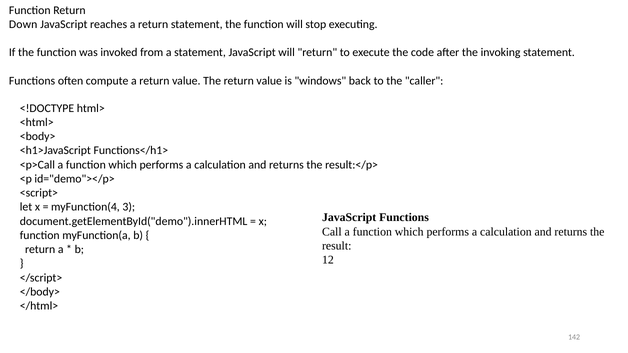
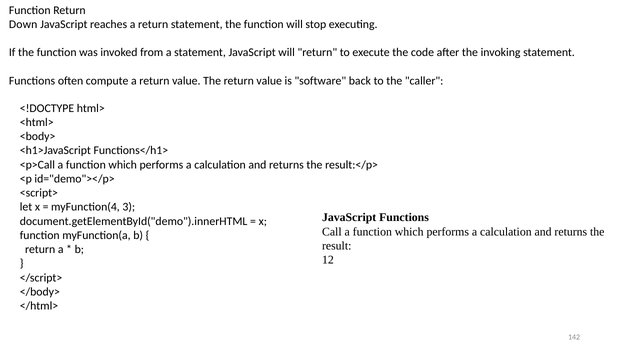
windows: windows -> software (320, 81)
